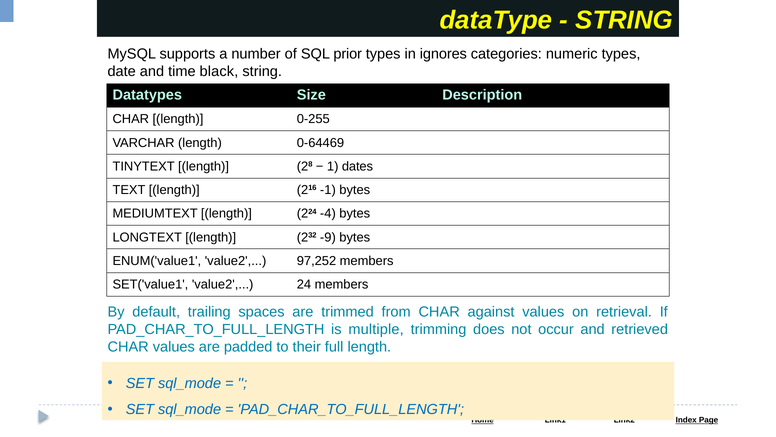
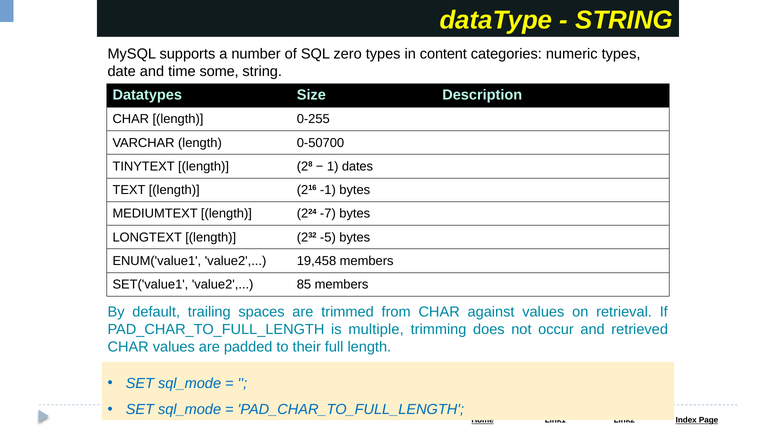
prior: prior -> zero (348, 54)
ignores: ignores -> content (443, 54)
black: black -> some (219, 71)
0-64469: 0-64469 -> 0-50700 (320, 143)
-4: -4 -> -7 (328, 213)
-9: -9 -> -5 (328, 237)
97,252: 97,252 -> 19,458 (317, 261)
24: 24 -> 85 (304, 284)
